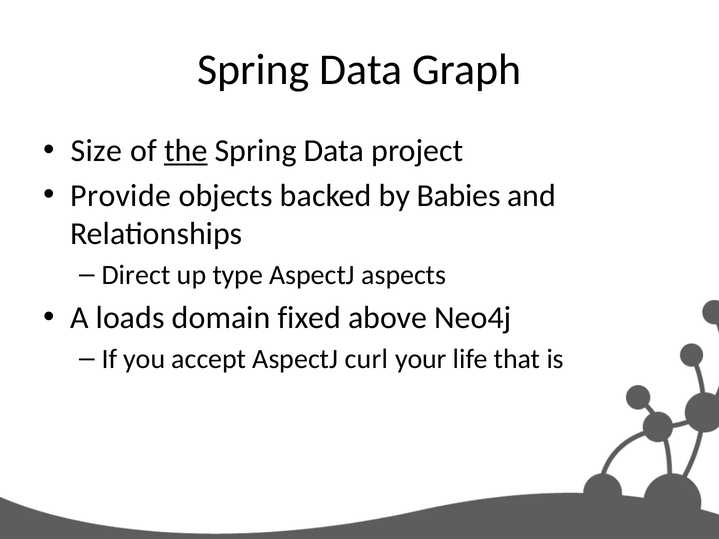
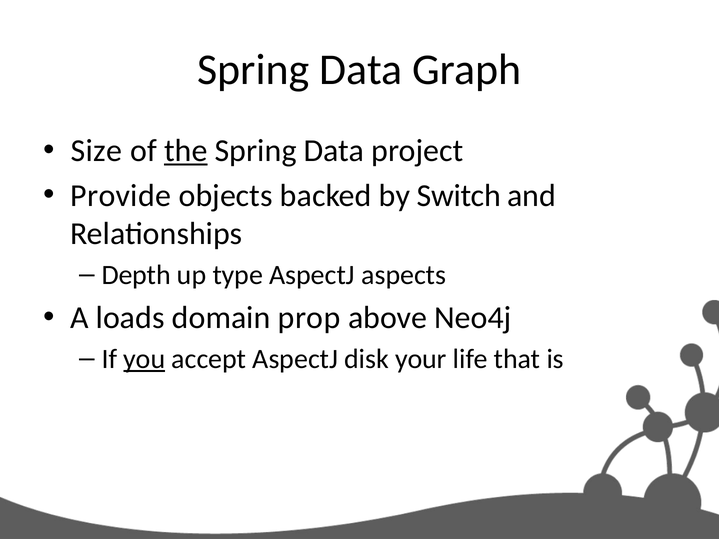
Babies: Babies -> Switch (459, 196)
Direct: Direct -> Depth (136, 275)
fixed: fixed -> prop (309, 318)
you underline: none -> present (144, 359)
curl: curl -> disk (367, 359)
